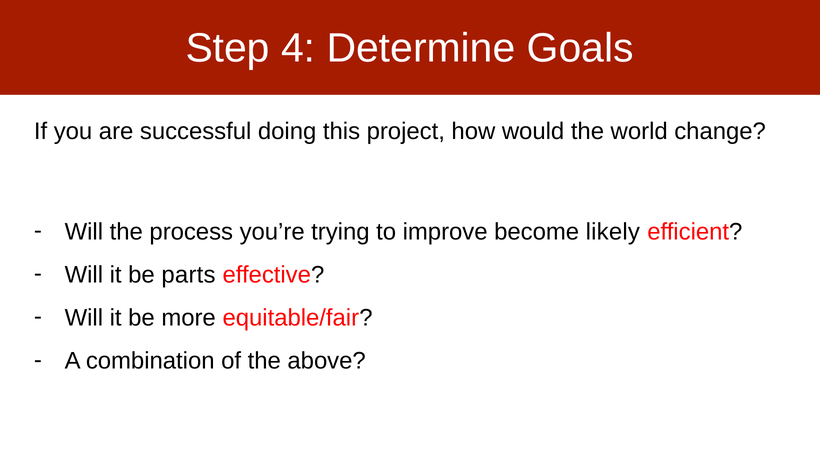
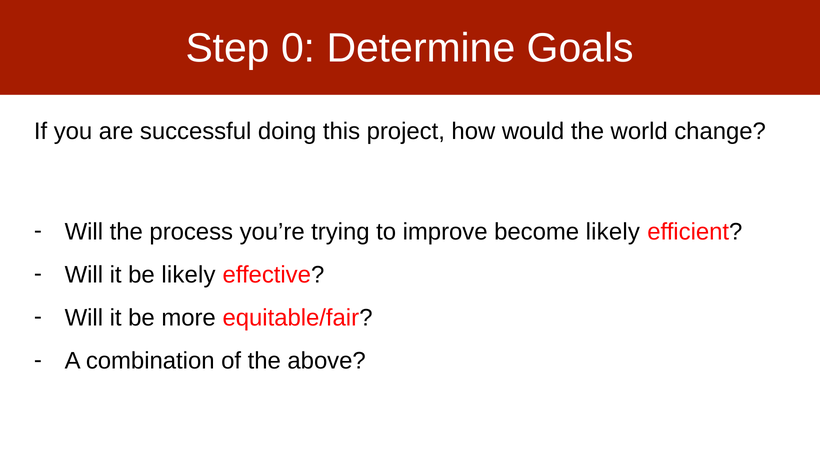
4: 4 -> 0 (298, 48)
be parts: parts -> likely (188, 275)
